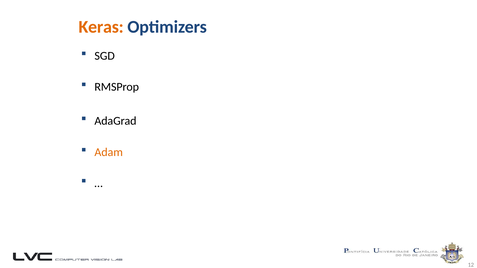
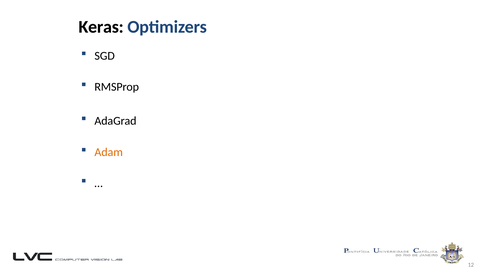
Keras colour: orange -> black (101, 27)
